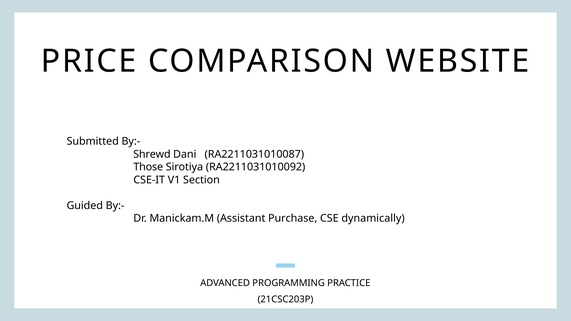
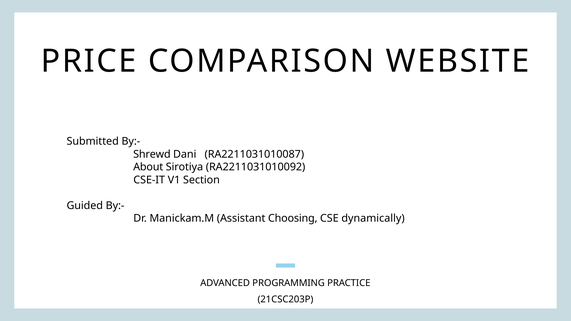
Those: Those -> About (148, 167)
Purchase: Purchase -> Choosing (293, 219)
